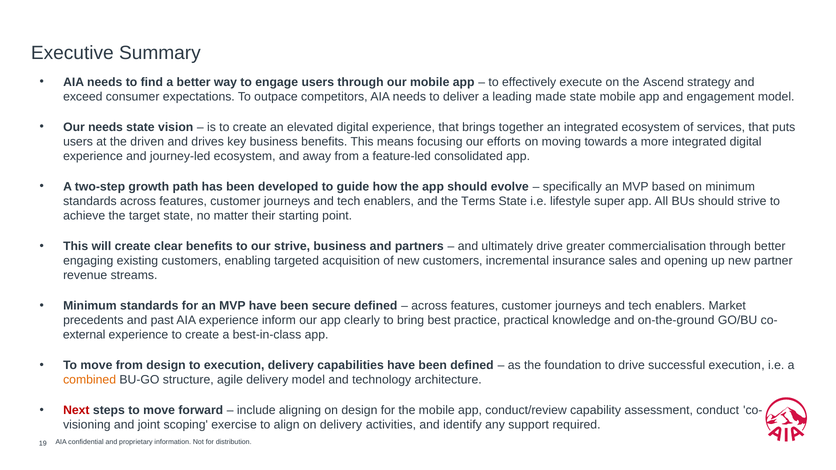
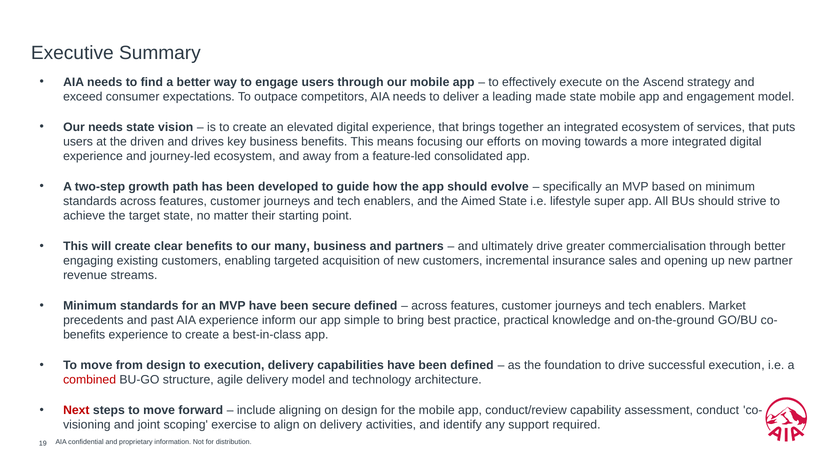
Terms: Terms -> Aimed (478, 201)
our strive: strive -> many (292, 246)
clearly: clearly -> simple (362, 320)
external: external -> benefits (84, 335)
combined colour: orange -> red (90, 380)
